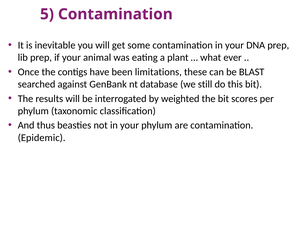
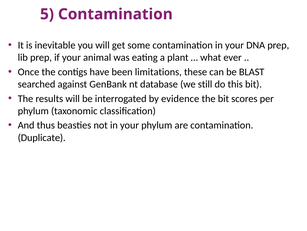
weighted: weighted -> evidence (180, 98)
Epidemic: Epidemic -> Duplicate (42, 137)
